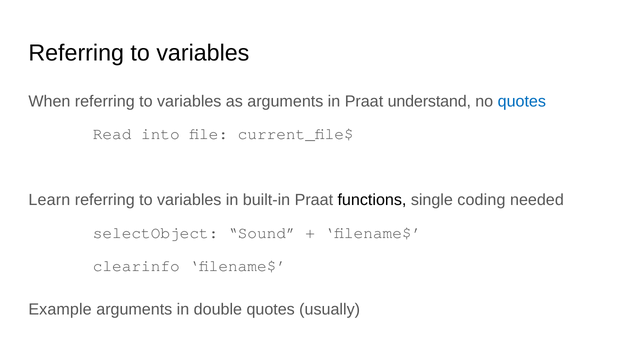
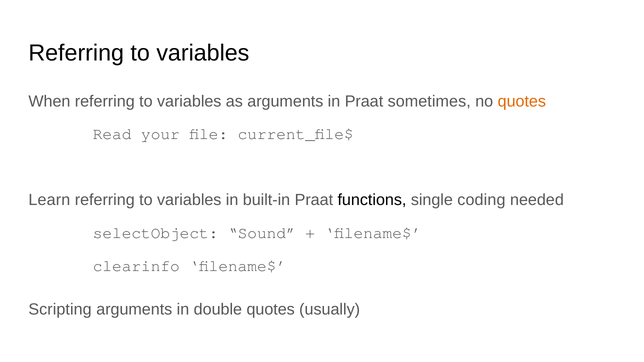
understand: understand -> sometimes (429, 101)
quotes colour: blue -> orange (522, 101)
into: into -> your (160, 134)
Example: Example -> Scripting (60, 310)
